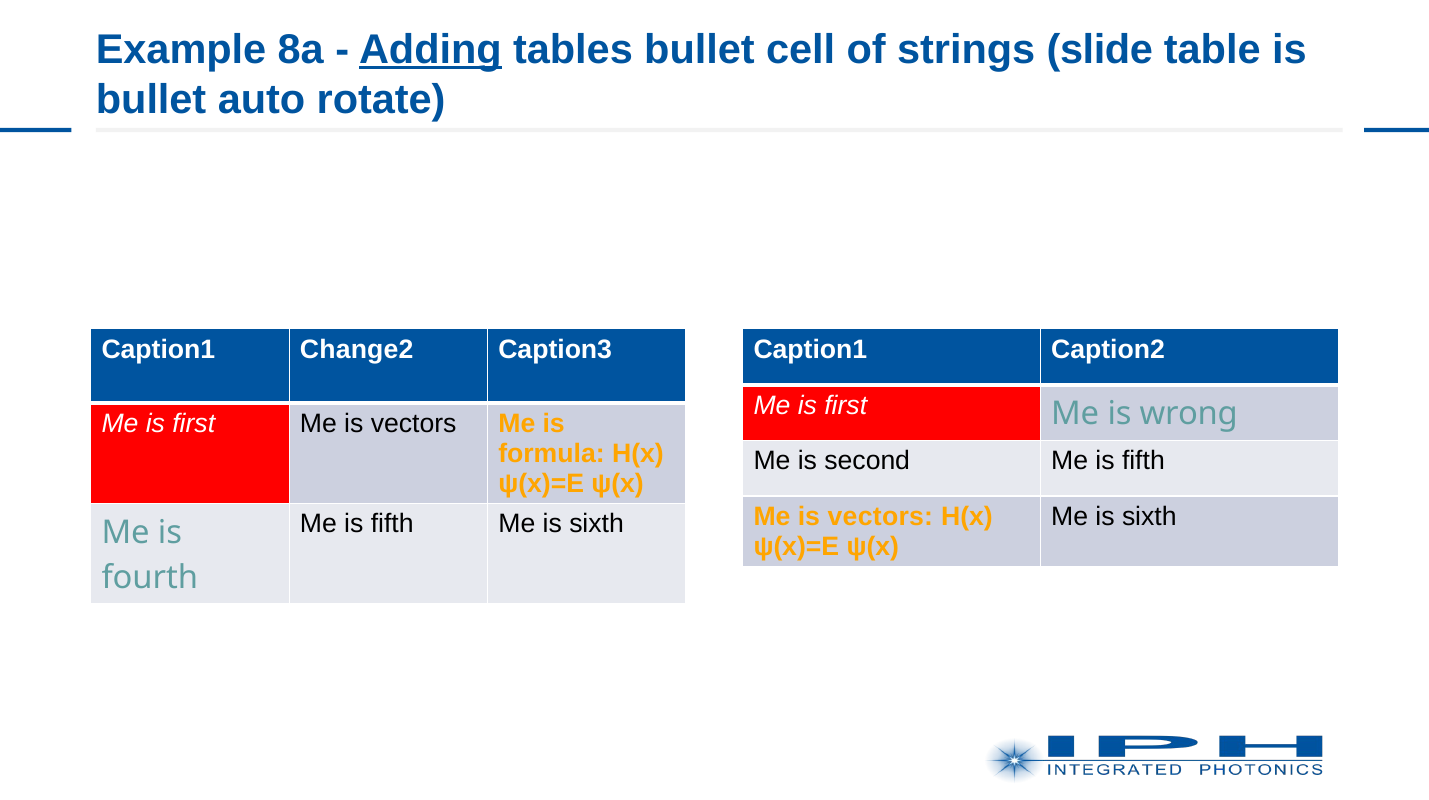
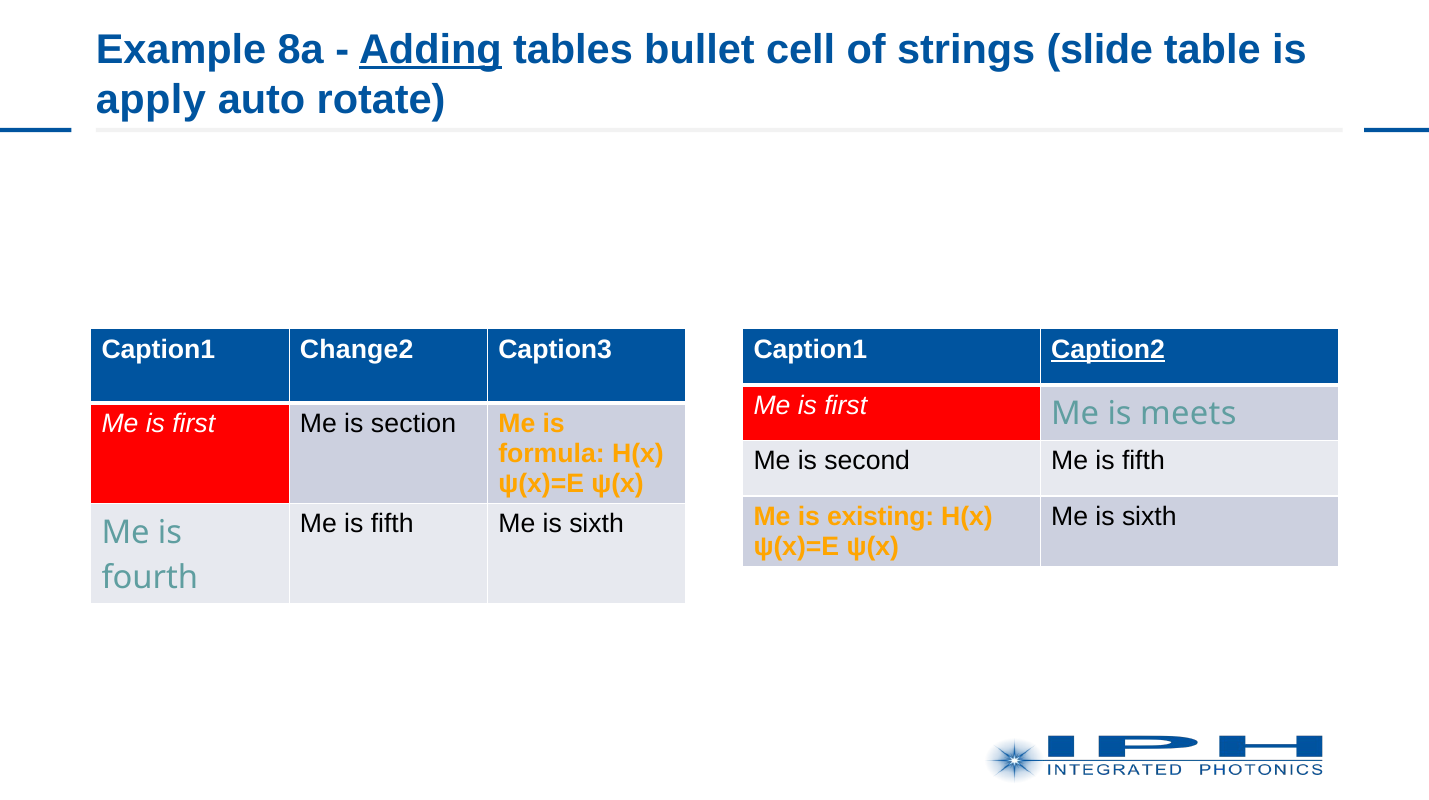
bullet: bullet -> apply (151, 100)
Caption2 underline: none -> present (1108, 350)
wrong: wrong -> meets (1188, 414)
first Me is vectors: vectors -> section (414, 424)
vectors: vectors -> existing (881, 517)
